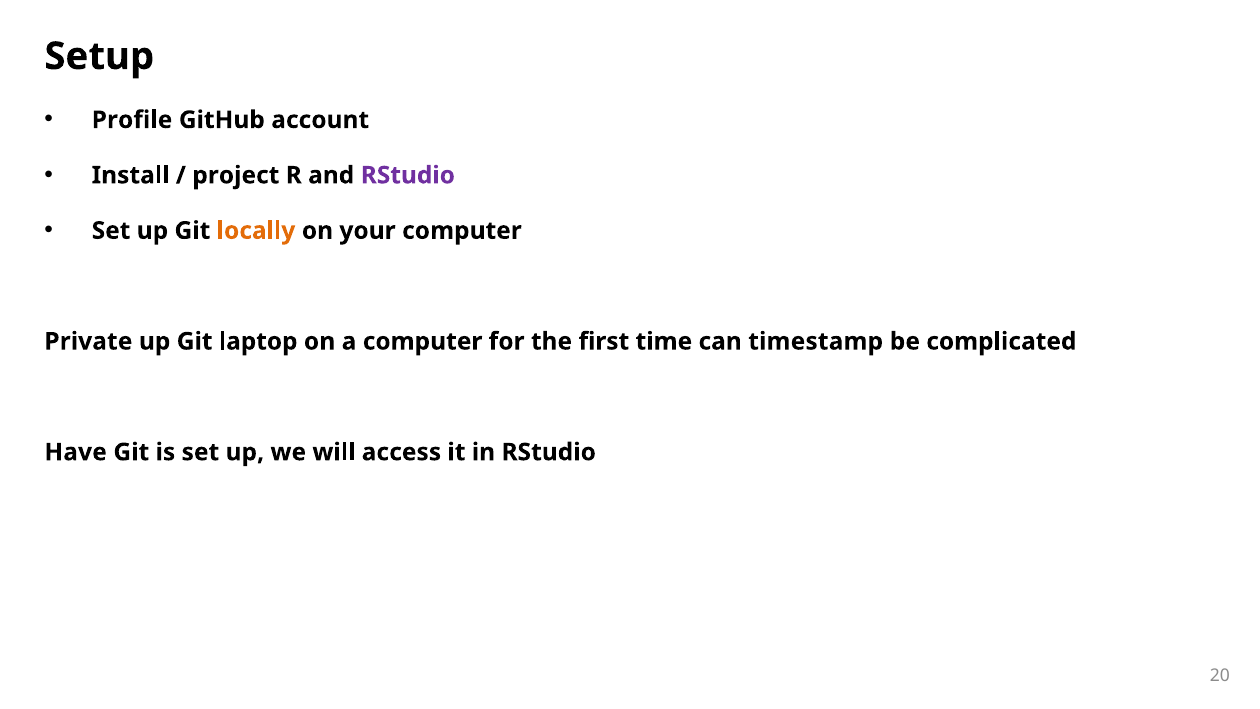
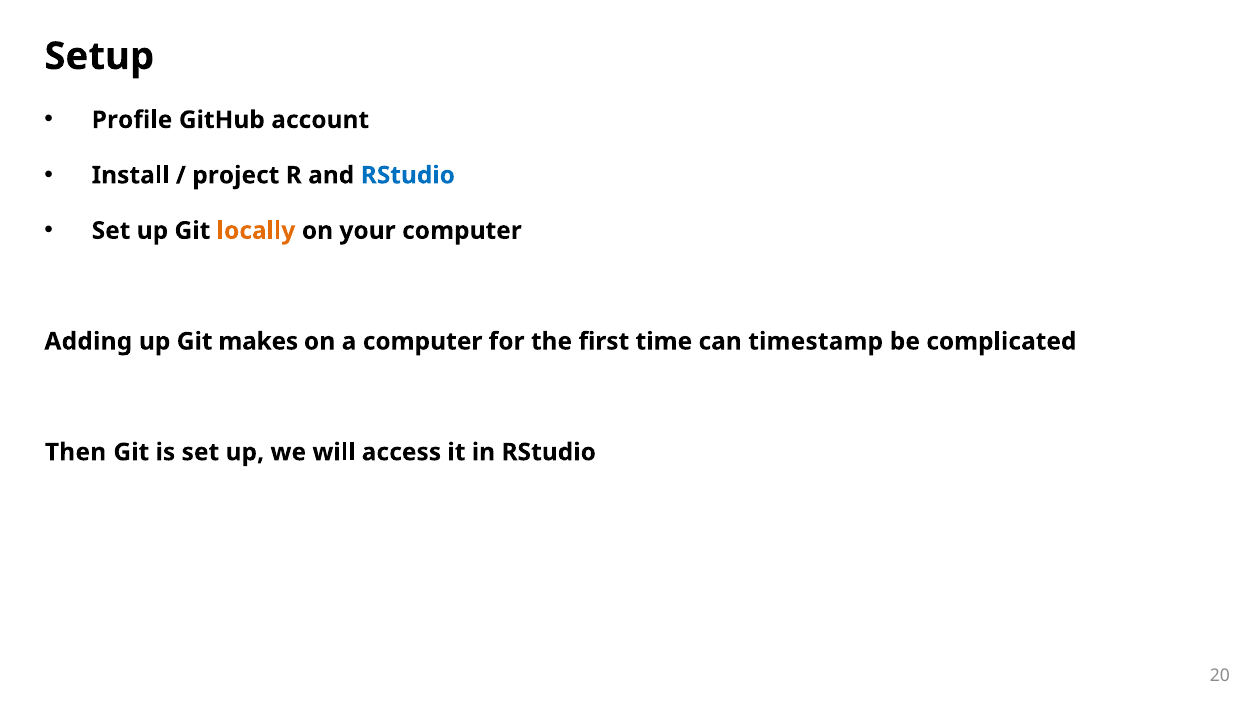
RStudio colour: purple -> blue (408, 175)
Private: Private -> Adding (88, 341)
laptop: laptop -> makes (258, 341)
Have: Have -> Then (76, 452)
